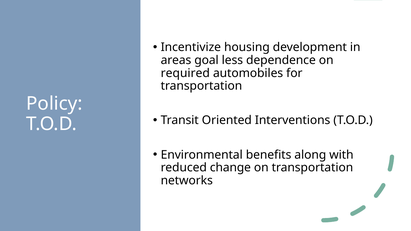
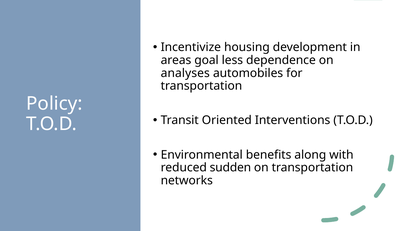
required: required -> analyses (185, 73)
change: change -> sudden (230, 168)
